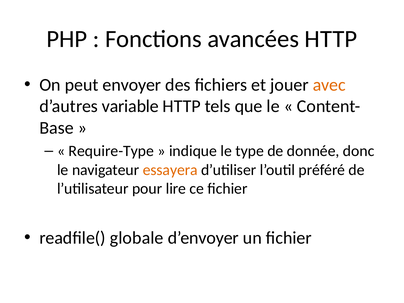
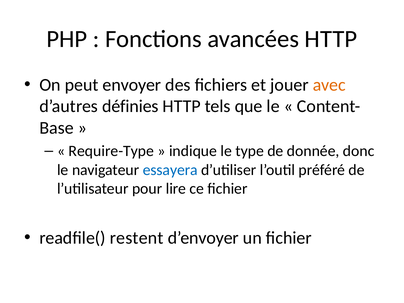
variable: variable -> définies (130, 106)
essayera colour: orange -> blue (170, 170)
globale: globale -> restent (137, 238)
